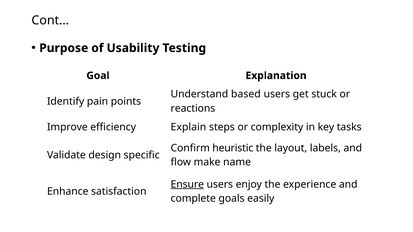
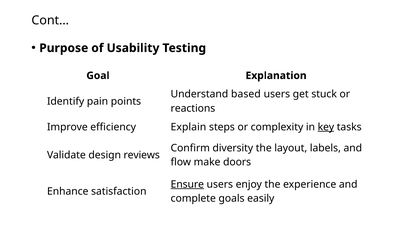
key underline: none -> present (326, 127)
heuristic: heuristic -> diversity (233, 148)
specific: specific -> reviews (142, 155)
name: name -> doors (237, 162)
